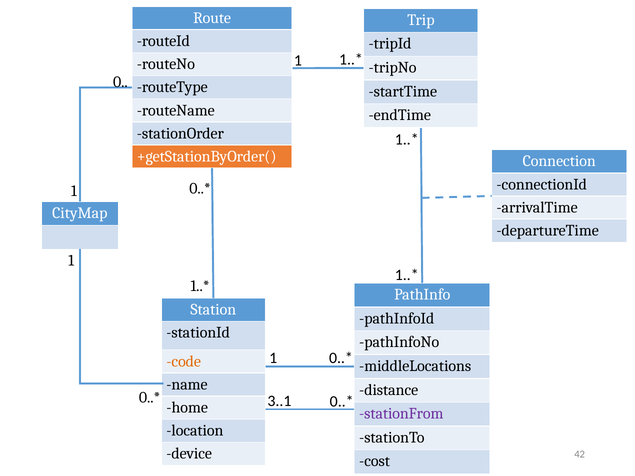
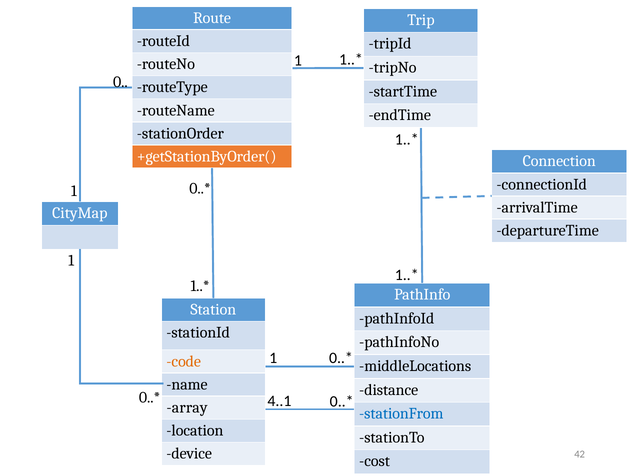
3..1: 3..1 -> 4..1 (279, 401)
home: home -> array (187, 408)
stationFrom colour: purple -> blue (401, 414)
